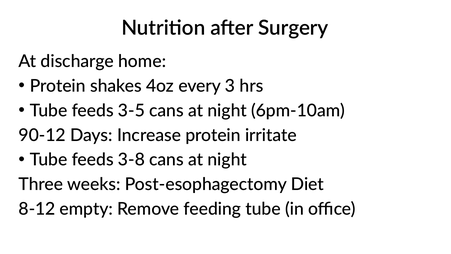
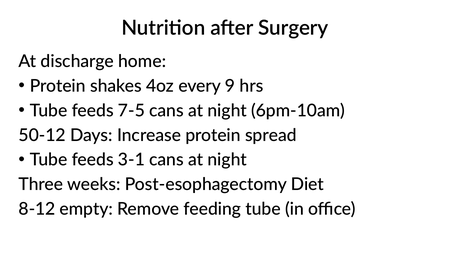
3: 3 -> 9 (230, 86)
3-5: 3-5 -> 7-5 (131, 111)
90-12: 90-12 -> 50-12 (42, 135)
irritate: irritate -> spread (271, 135)
3-8: 3-8 -> 3-1 (131, 160)
